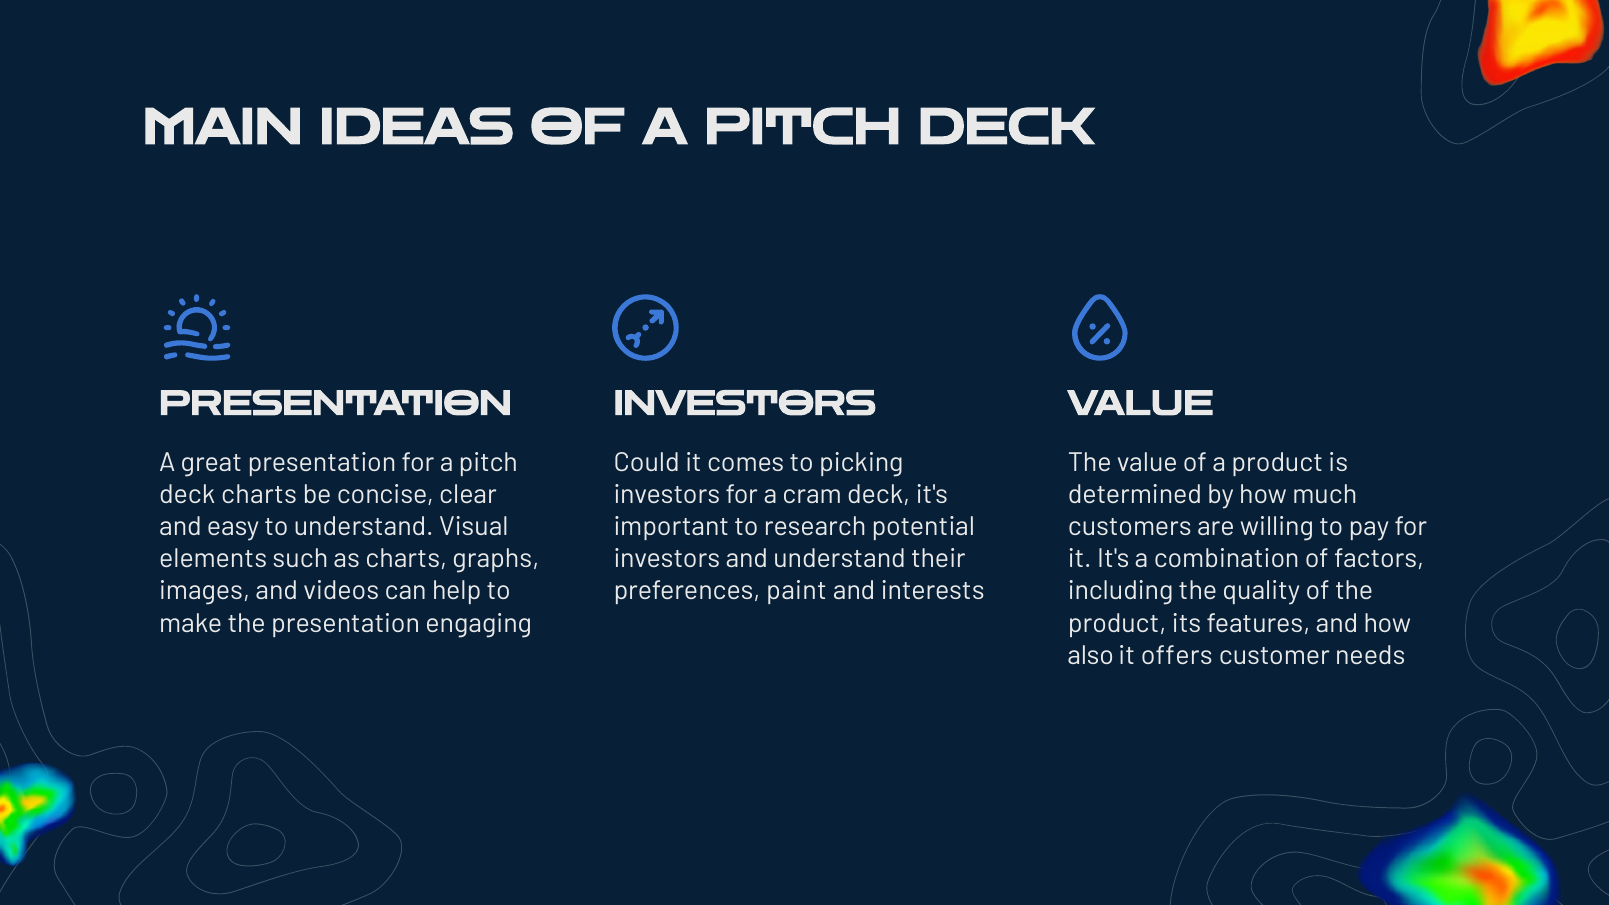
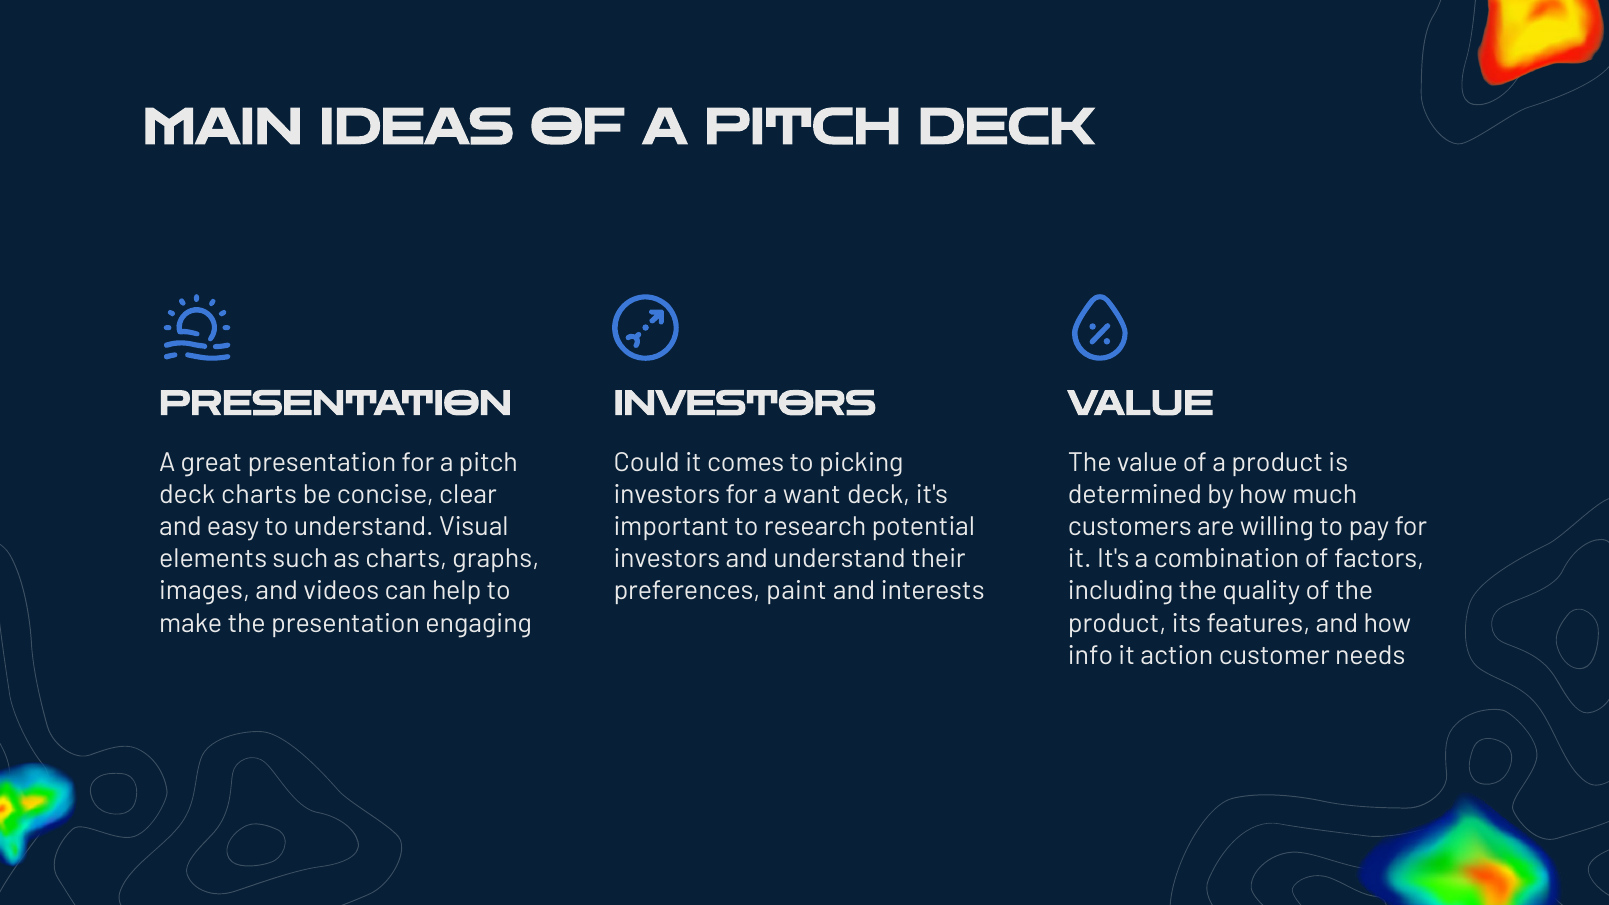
cram: cram -> want (812, 495)
also: also -> info (1091, 656)
offers: offers -> action (1177, 656)
